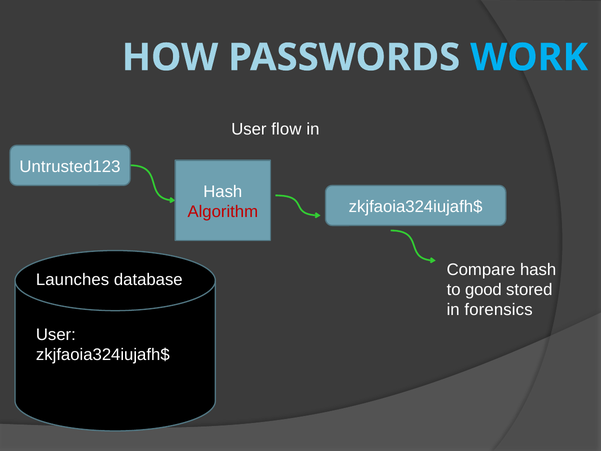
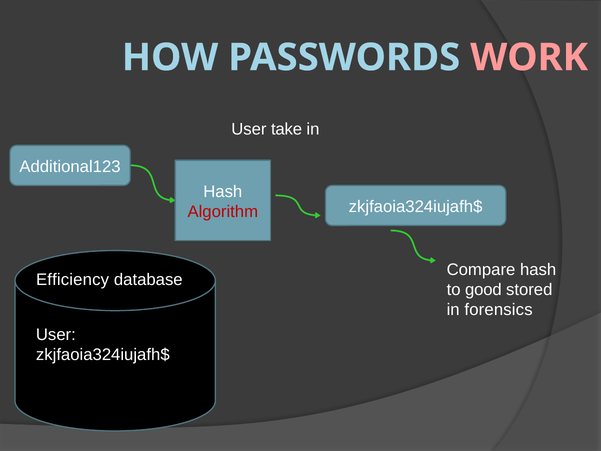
WORK colour: light blue -> pink (529, 57)
flow: flow -> take (287, 129)
Untrusted123: Untrusted123 -> Additional123 (70, 166)
Launches: Launches -> Efficiency (73, 280)
